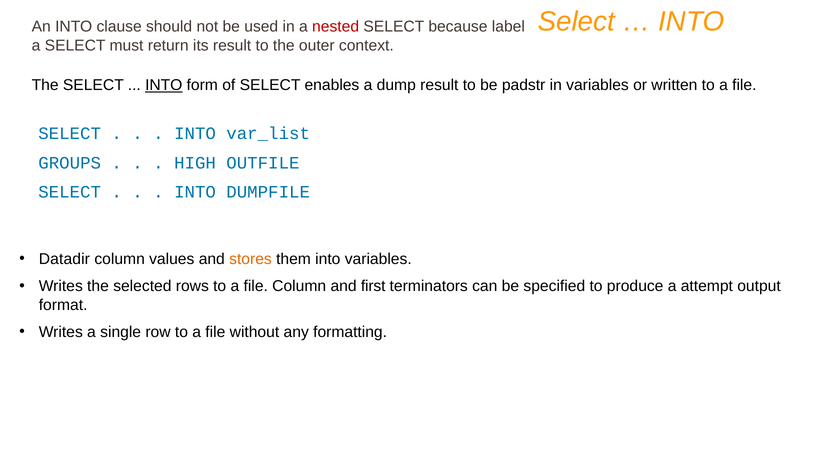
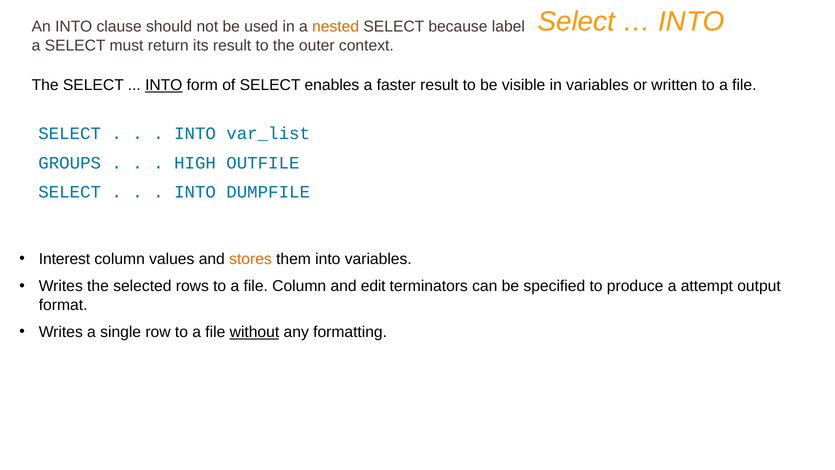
nested colour: red -> orange (336, 27)
dump: dump -> faster (396, 85)
padstr: padstr -> visible (524, 85)
Datadir: Datadir -> Interest (64, 259)
first: first -> edit (373, 286)
without underline: none -> present (254, 332)
